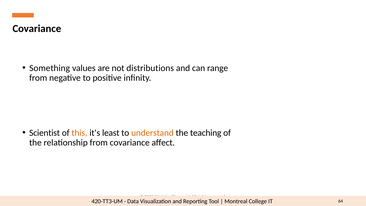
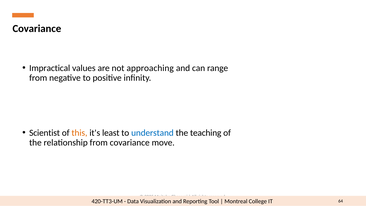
Something: Something -> Impractical (50, 68)
distributions: distributions -> approaching (150, 68)
understand colour: orange -> blue (152, 133)
affect: affect -> move (163, 143)
